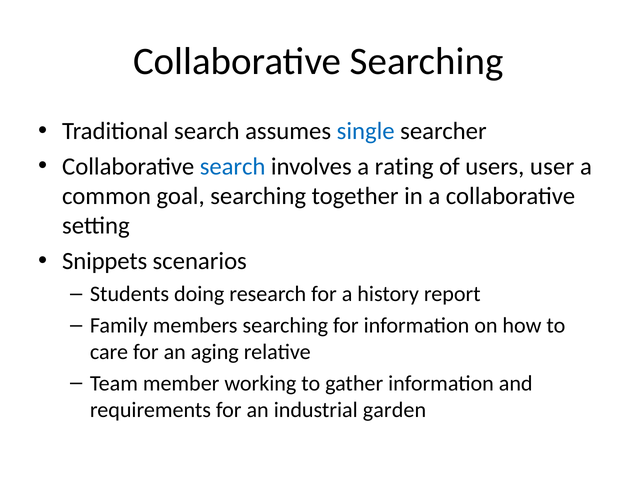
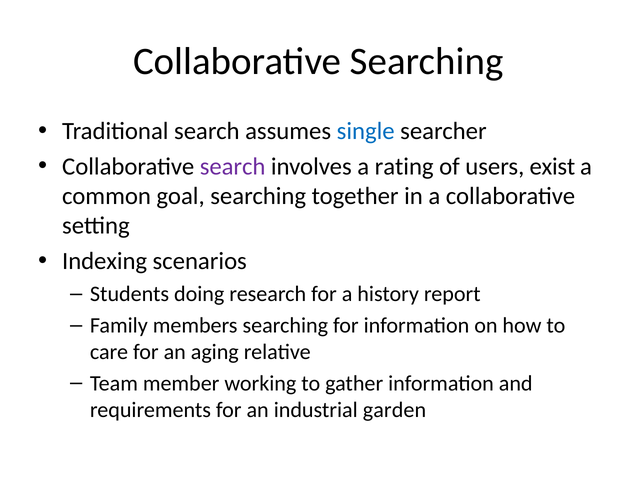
search colour: blue -> purple (233, 167)
user: user -> exist (552, 167)
Snippets: Snippets -> Indexing (105, 262)
